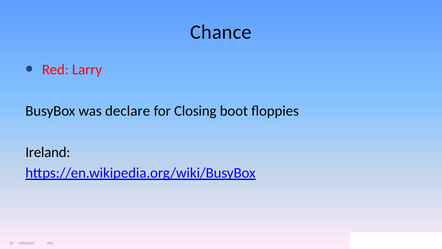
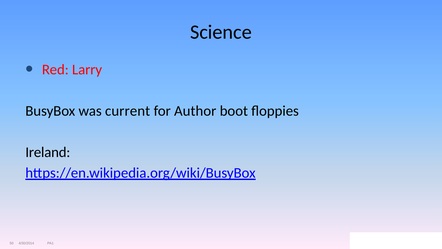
Chance: Chance -> Science (221, 32)
declare: declare -> current (128, 111)
Closing: Closing -> Author (195, 111)
